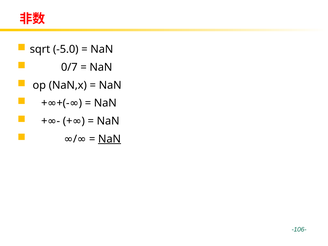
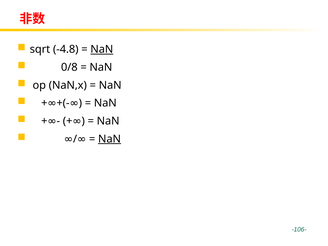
-5.0: -5.0 -> -4.8 (66, 49)
NaN underline: none -> present (102, 49)
0/7: 0/7 -> 0/8 (69, 67)
